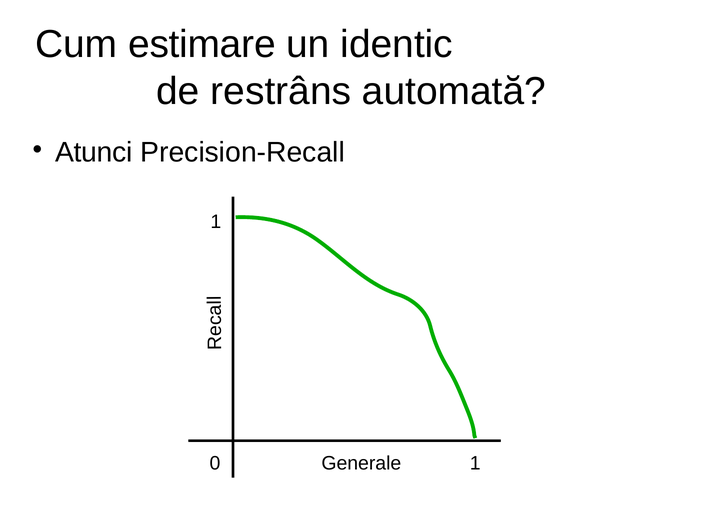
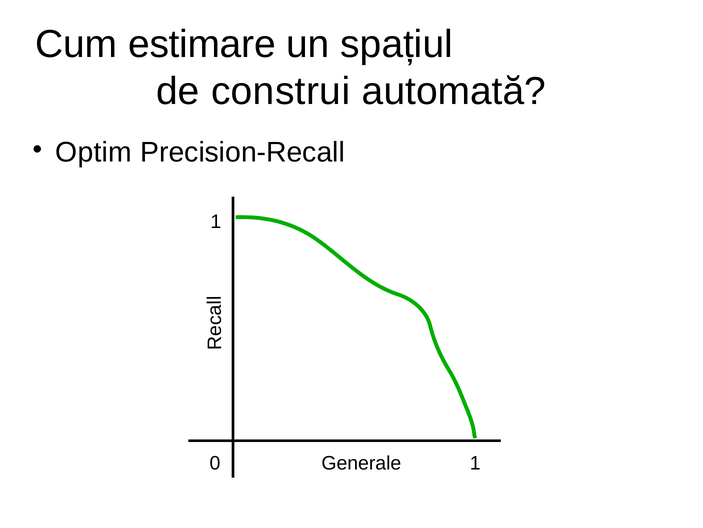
identic: identic -> spațiul (397, 44)
restrâns: restrâns -> construi (281, 91)
Atunci: Atunci -> Optim (94, 152)
